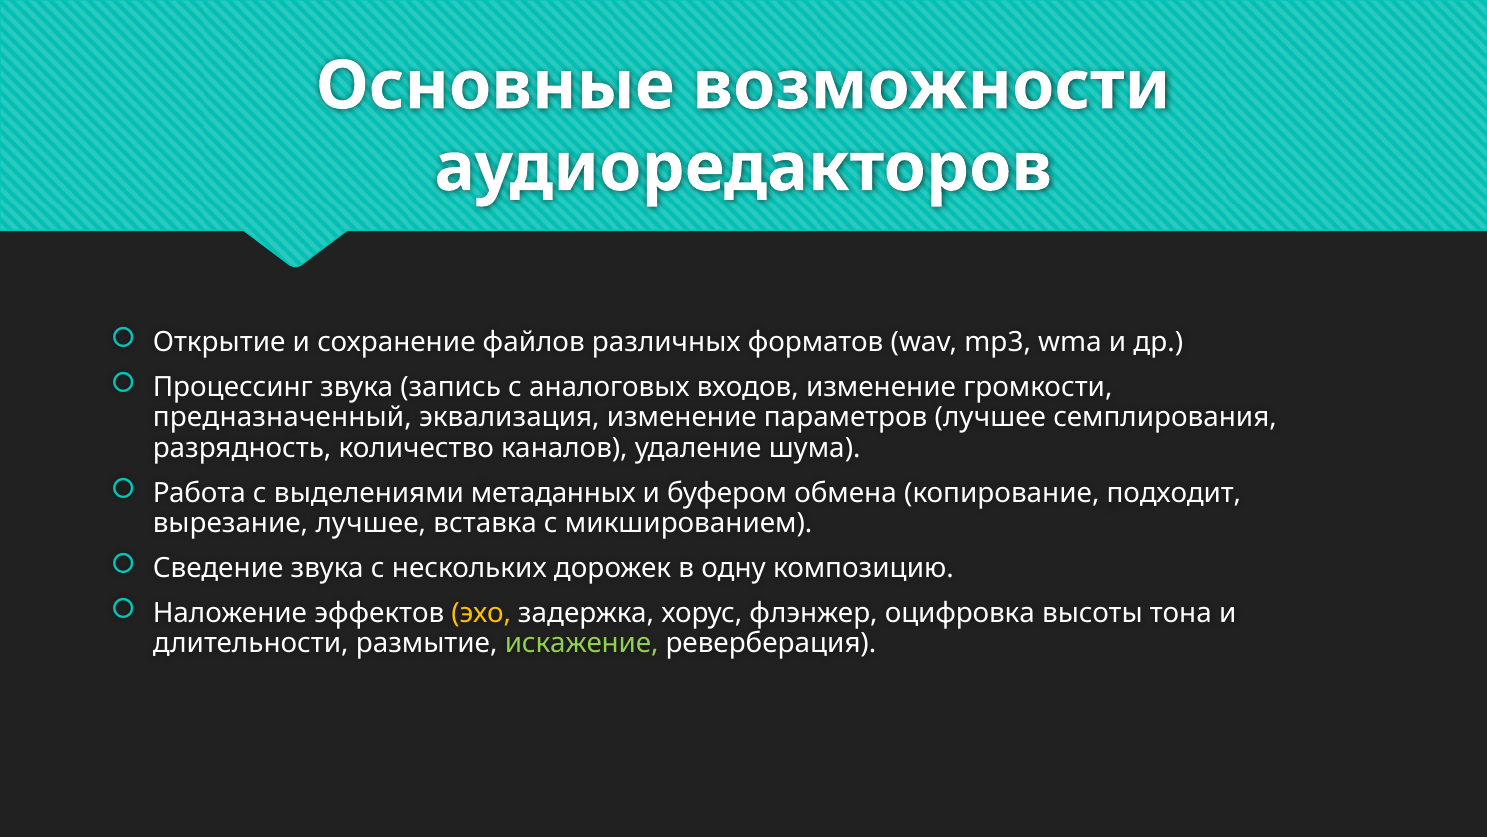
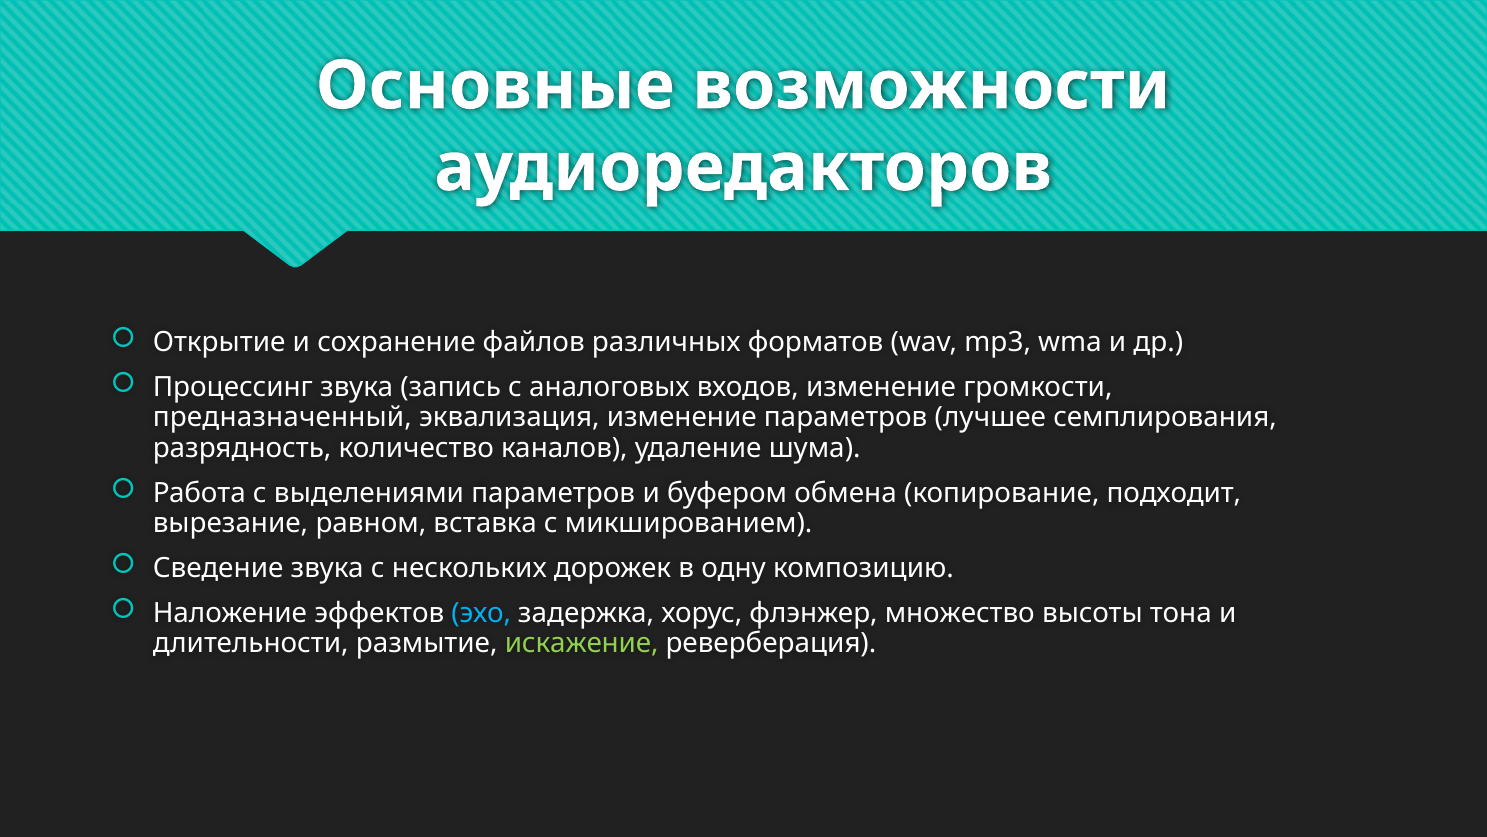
выделениями метаданных: метаданных -> параметров (553, 493)
вырезание лучшее: лучшее -> равном (371, 523)
эхо colour: yellow -> light blue (481, 613)
оцифровка: оцифровка -> множество (960, 613)
